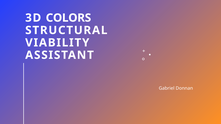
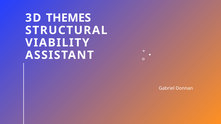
COLORS: COLORS -> THEMES (68, 18)
